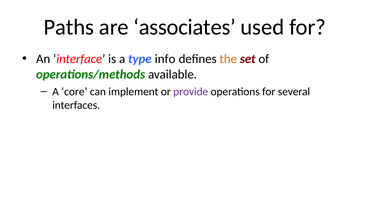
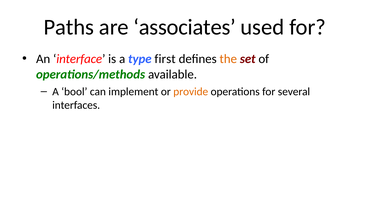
info: info -> first (165, 59)
core: core -> bool (74, 92)
provide colour: purple -> orange (191, 92)
